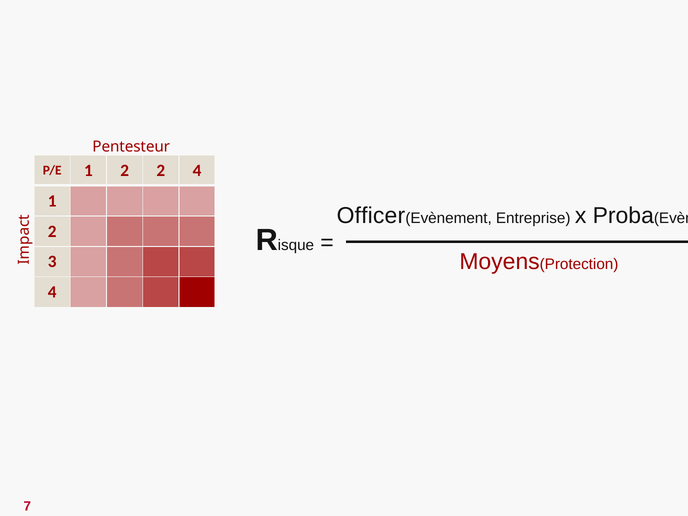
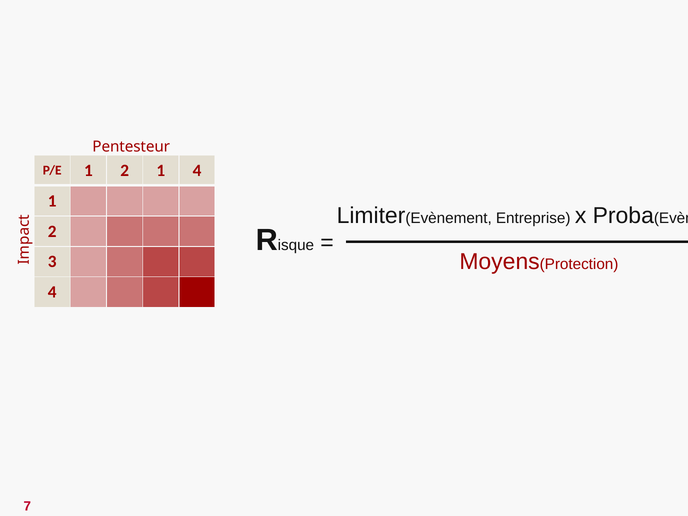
2 2: 2 -> 1 (161, 170)
Officer: Officer -> Limiter (371, 216)
